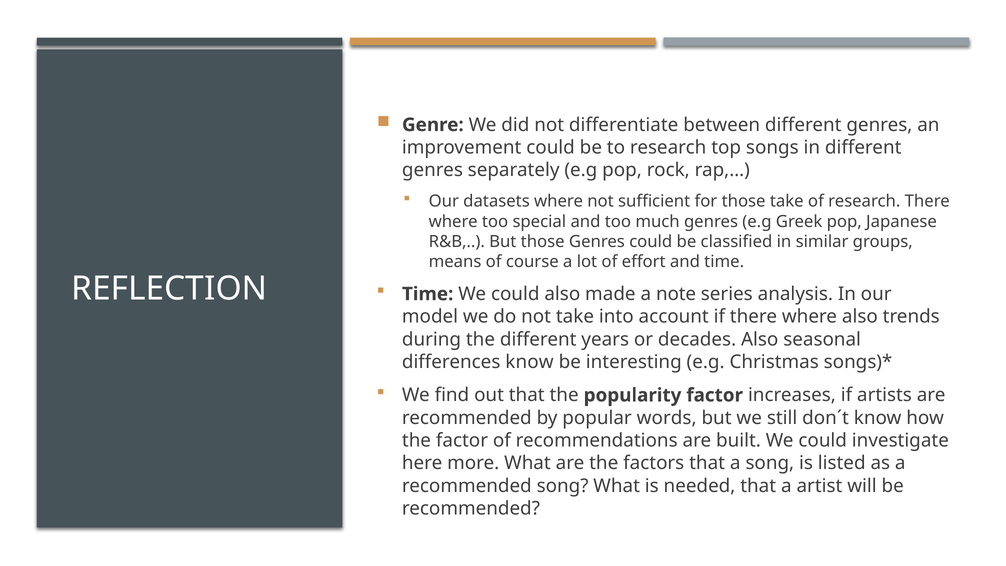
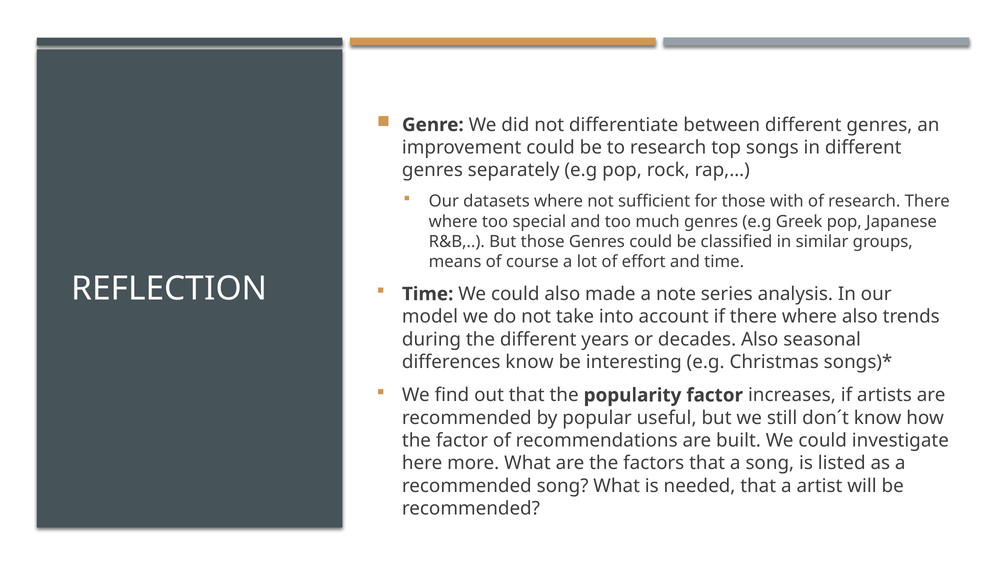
those take: take -> with (787, 201)
words: words -> useful (667, 418)
